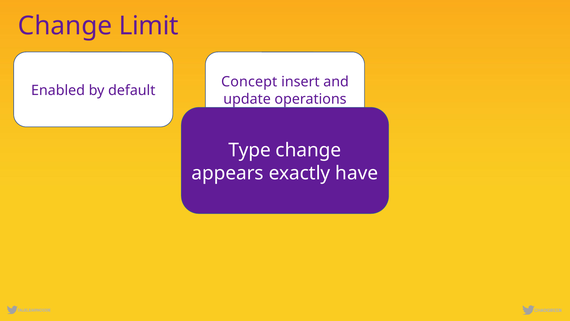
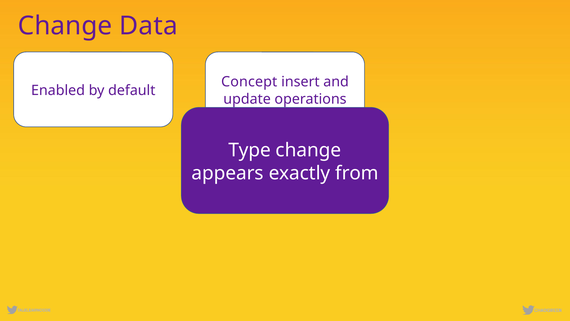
Limit: Limit -> Data (148, 26)
have: have -> from (357, 173)
